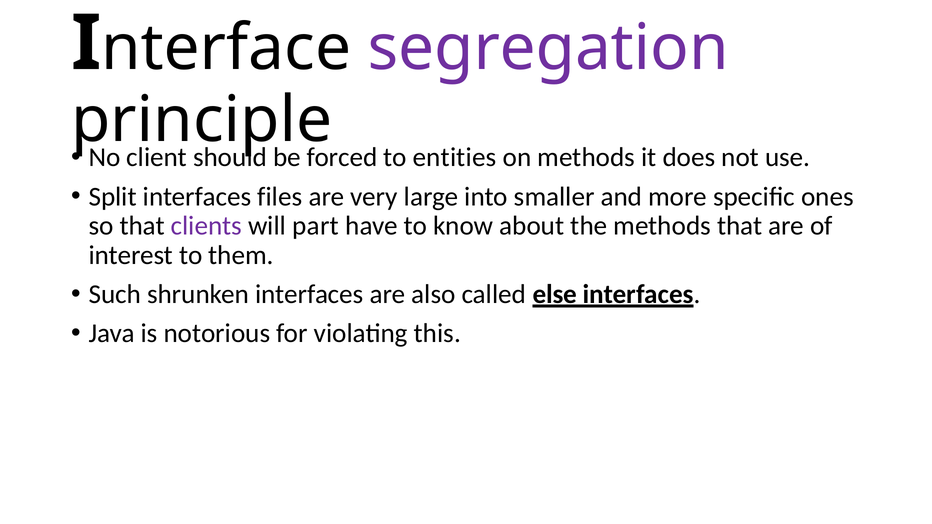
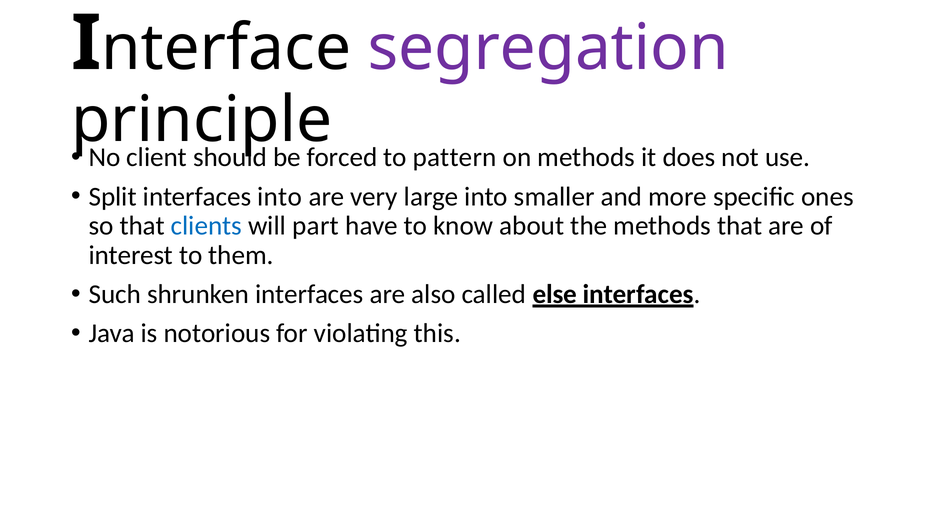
entities: entities -> pattern (455, 158)
interfaces files: files -> into (280, 197)
clients colour: purple -> blue (206, 226)
